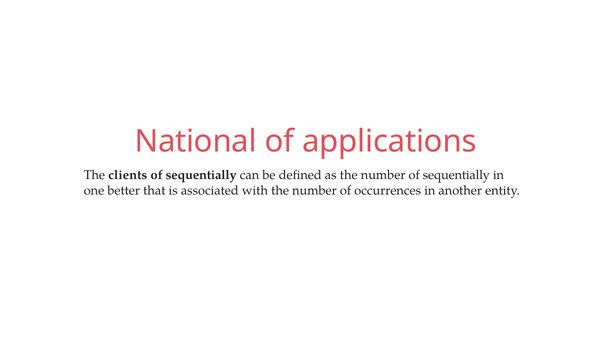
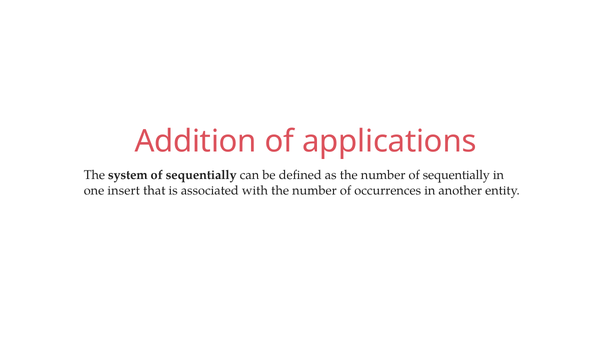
National: National -> Addition (196, 141)
clients: clients -> system (128, 175)
better: better -> insert (124, 190)
